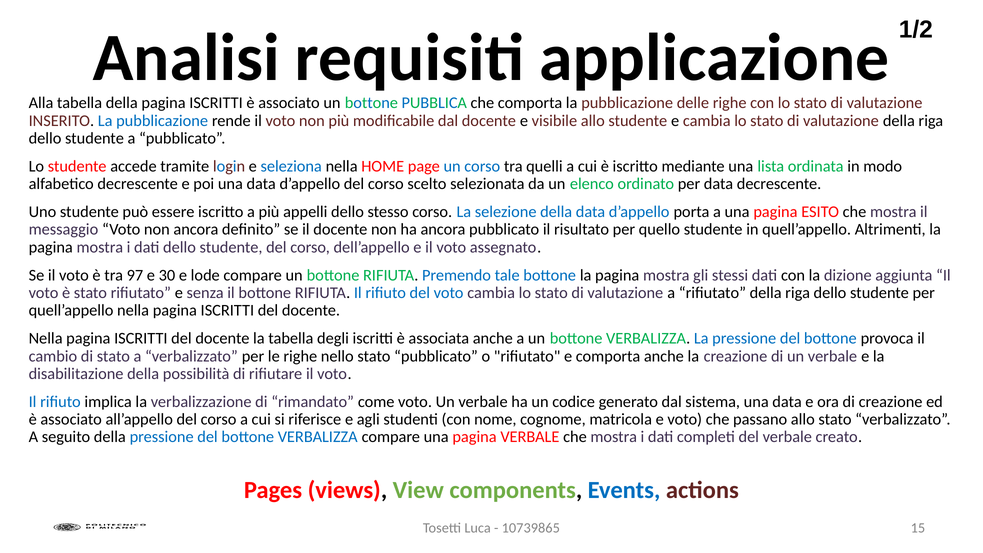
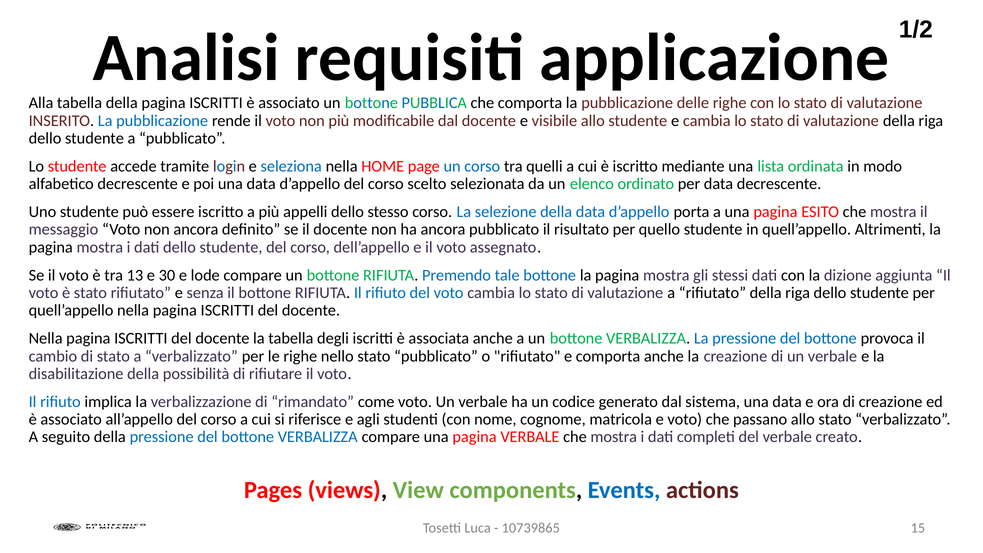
97: 97 -> 13 (135, 275)
